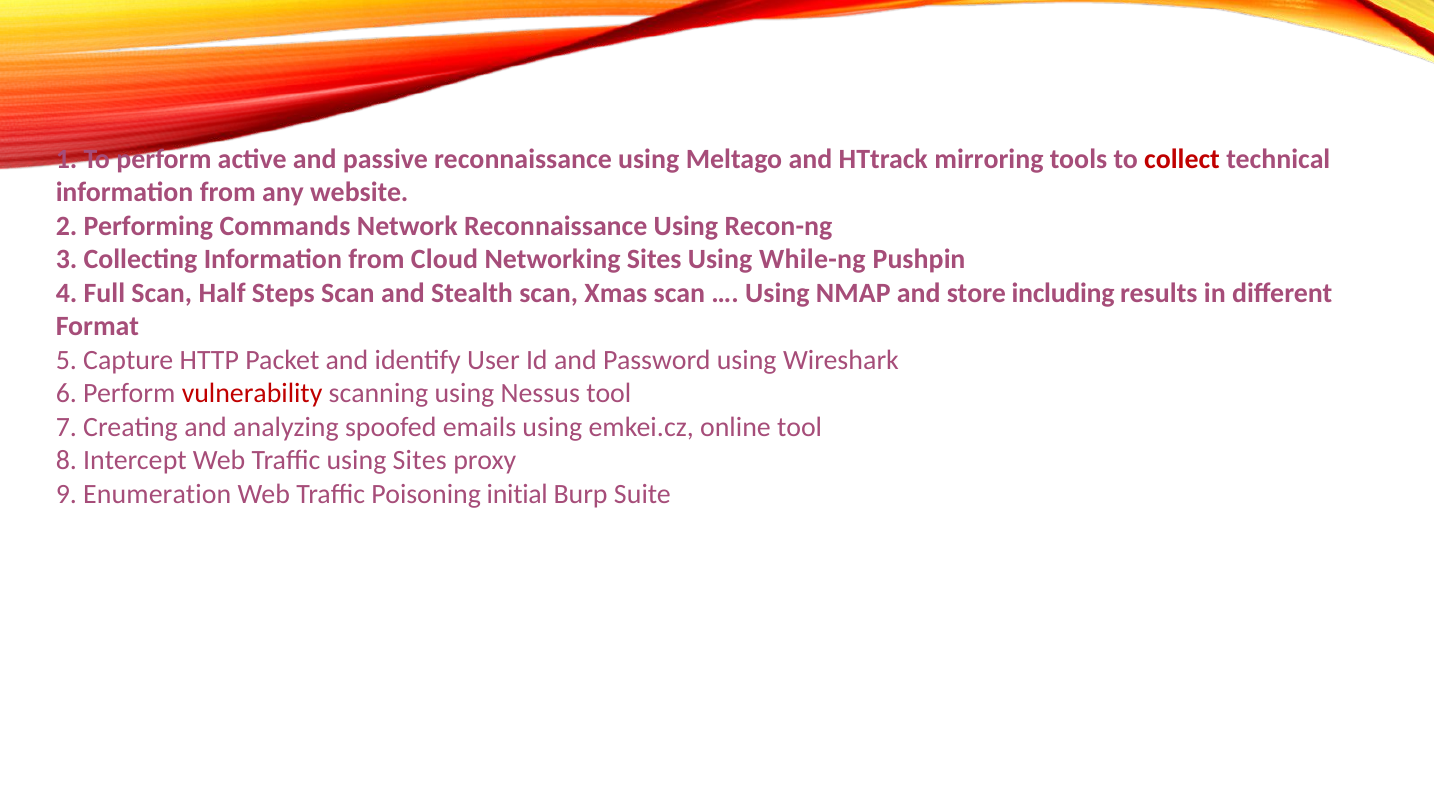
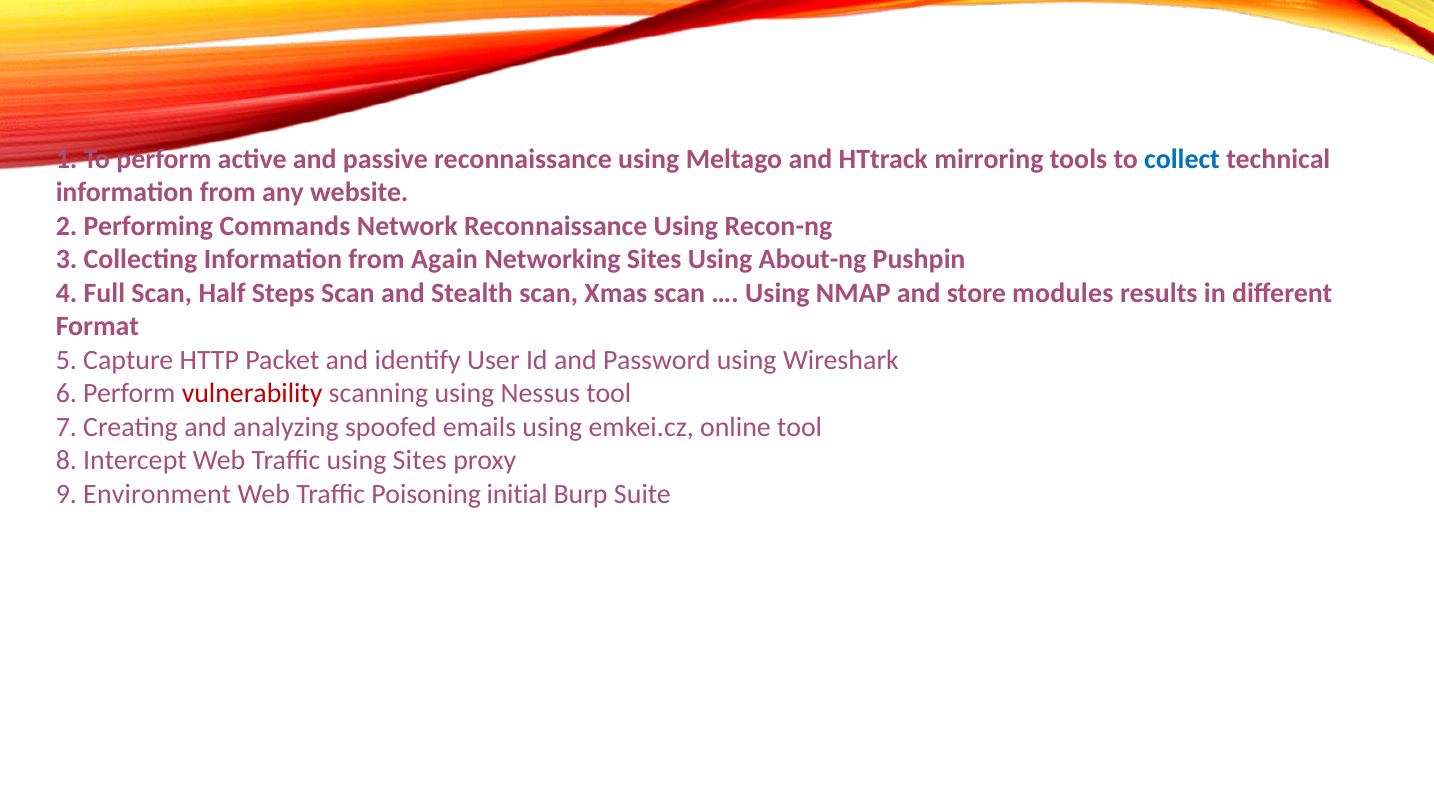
collect colour: red -> blue (1182, 159)
Cloud: Cloud -> Again (444, 260)
While-ng: While-ng -> About-ng (813, 260)
including: including -> modules (1063, 293)
Enumeration: Enumeration -> Environment (157, 494)
